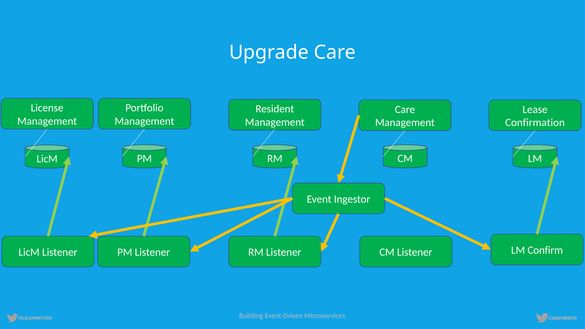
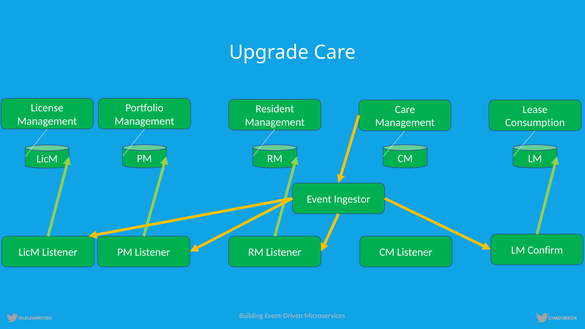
Confirmation: Confirmation -> Consumption (535, 123)
